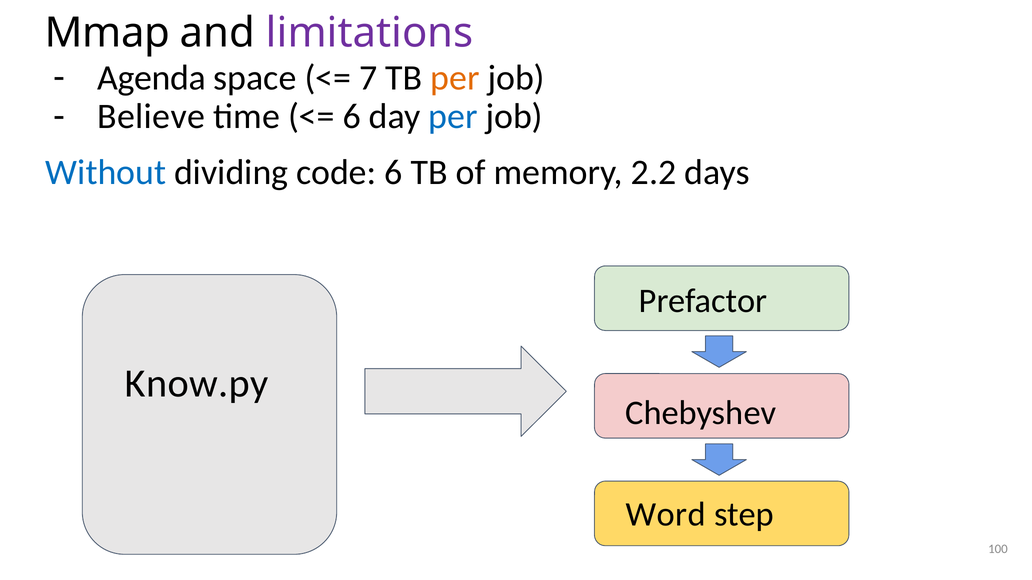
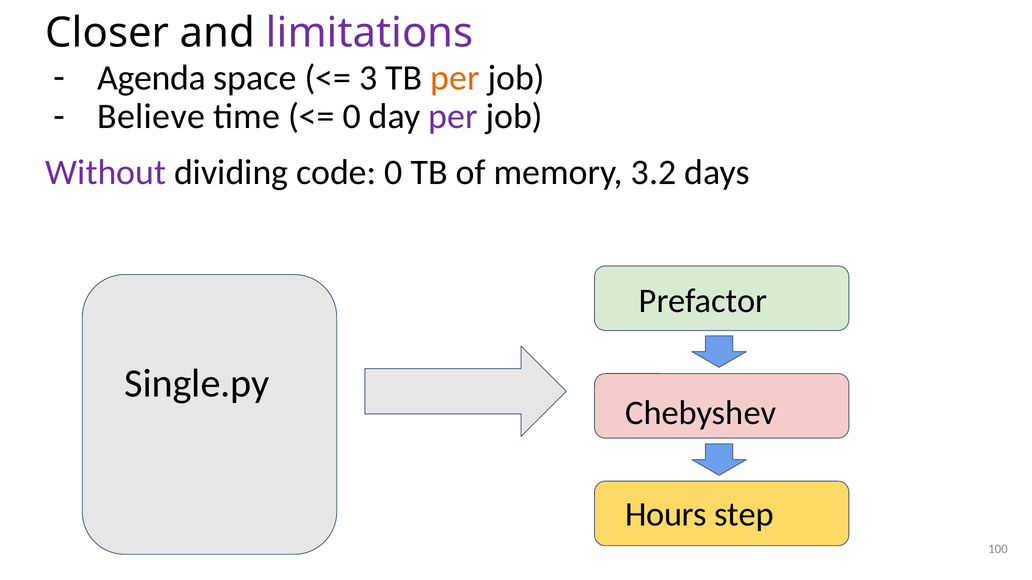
Mmap: Mmap -> Closer (107, 33)
7: 7 -> 3 (368, 78)
6: 6 -> 0 (352, 117)
per colour: blue -> purple (453, 117)
Without colour: blue -> purple (106, 173)
code 6: 6 -> 0 (394, 173)
2.2: 2.2 -> 3.2 (654, 173)
Know.py: Know.py -> Single.py (197, 384)
Word: Word -> Hours (666, 515)
